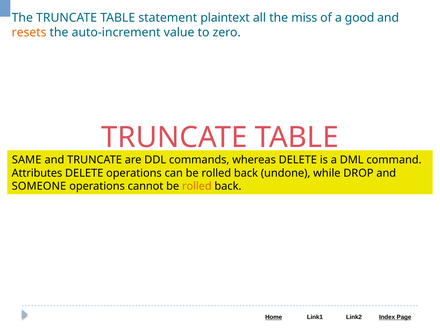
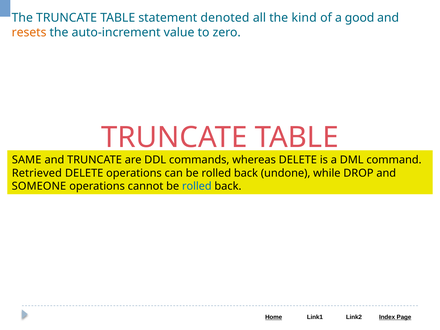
plaintext: plaintext -> denoted (225, 18)
miss: miss -> kind (304, 18)
Attributes: Attributes -> Retrieved (37, 173)
rolled colour: orange -> blue (197, 186)
